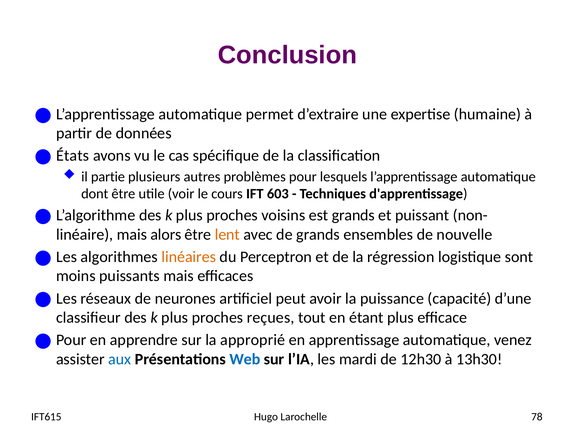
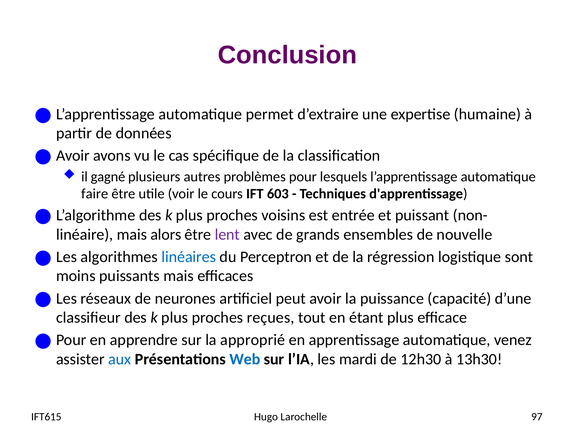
États: États -> Avoir (73, 156)
partie: partie -> gagné (108, 177)
dont: dont -> faire (95, 194)
est grands: grands -> entrée (353, 215)
lent colour: orange -> purple (227, 235)
linéaires colour: orange -> blue (189, 257)
78: 78 -> 97 (537, 417)
